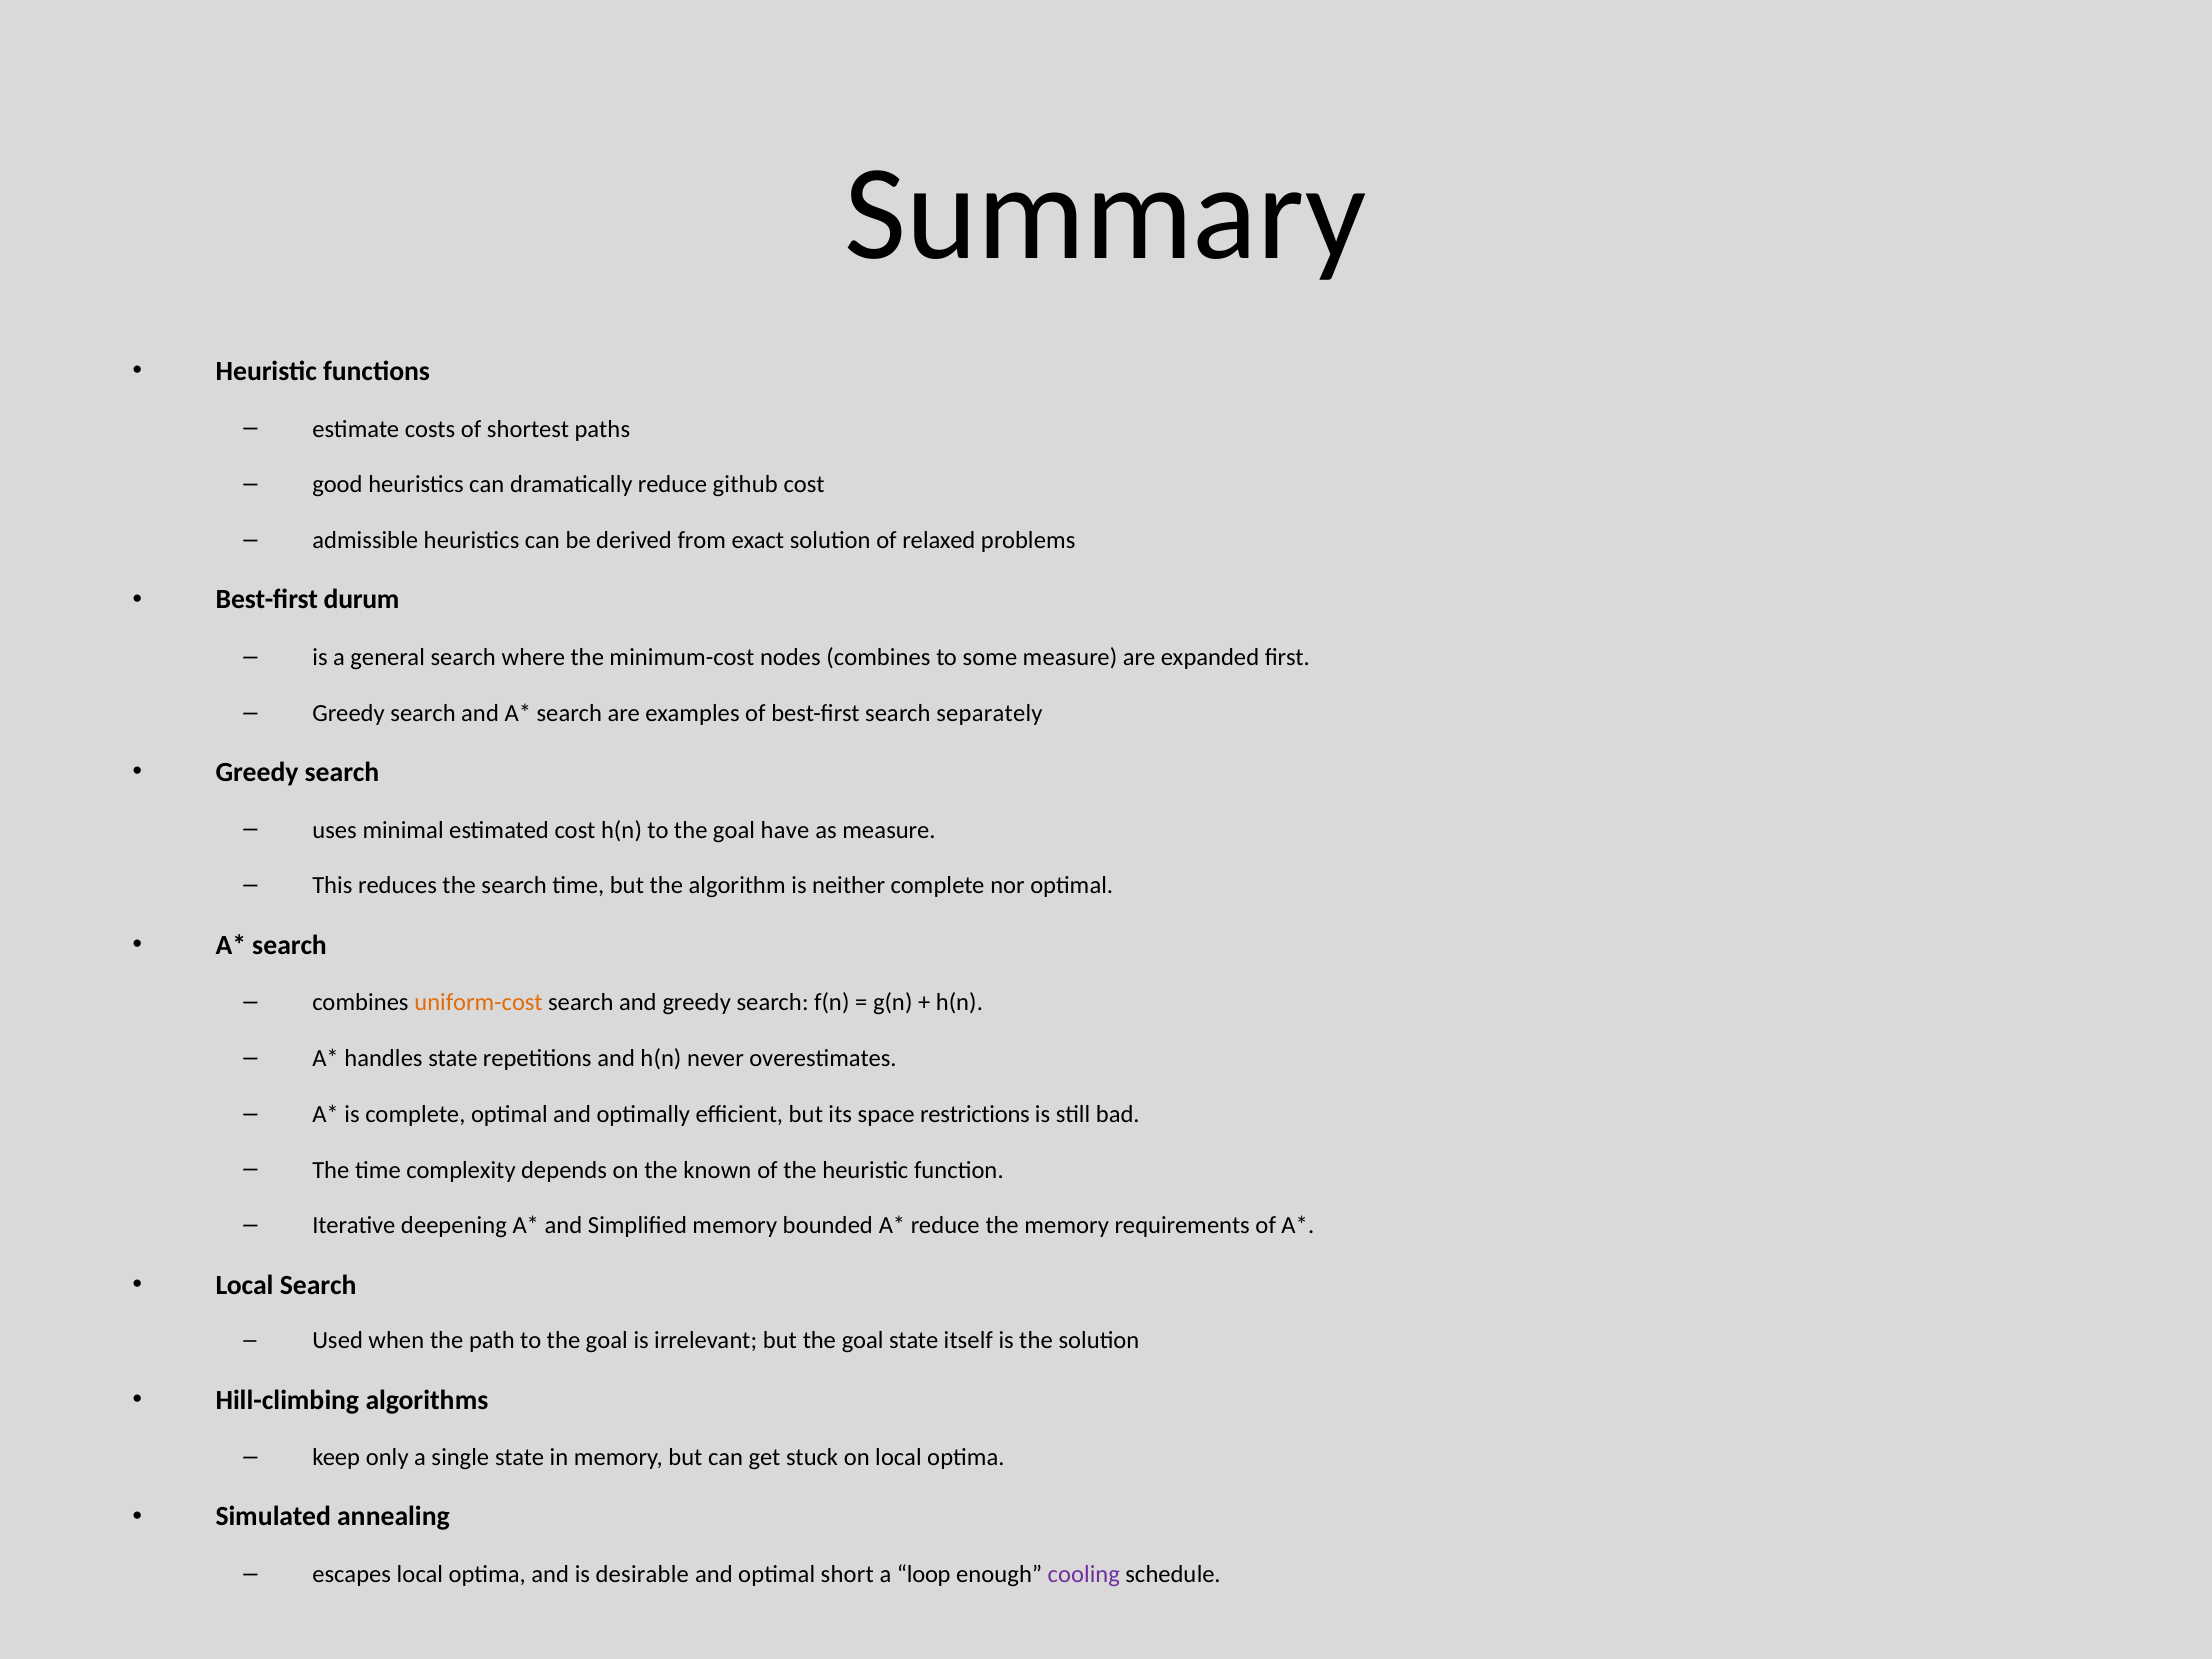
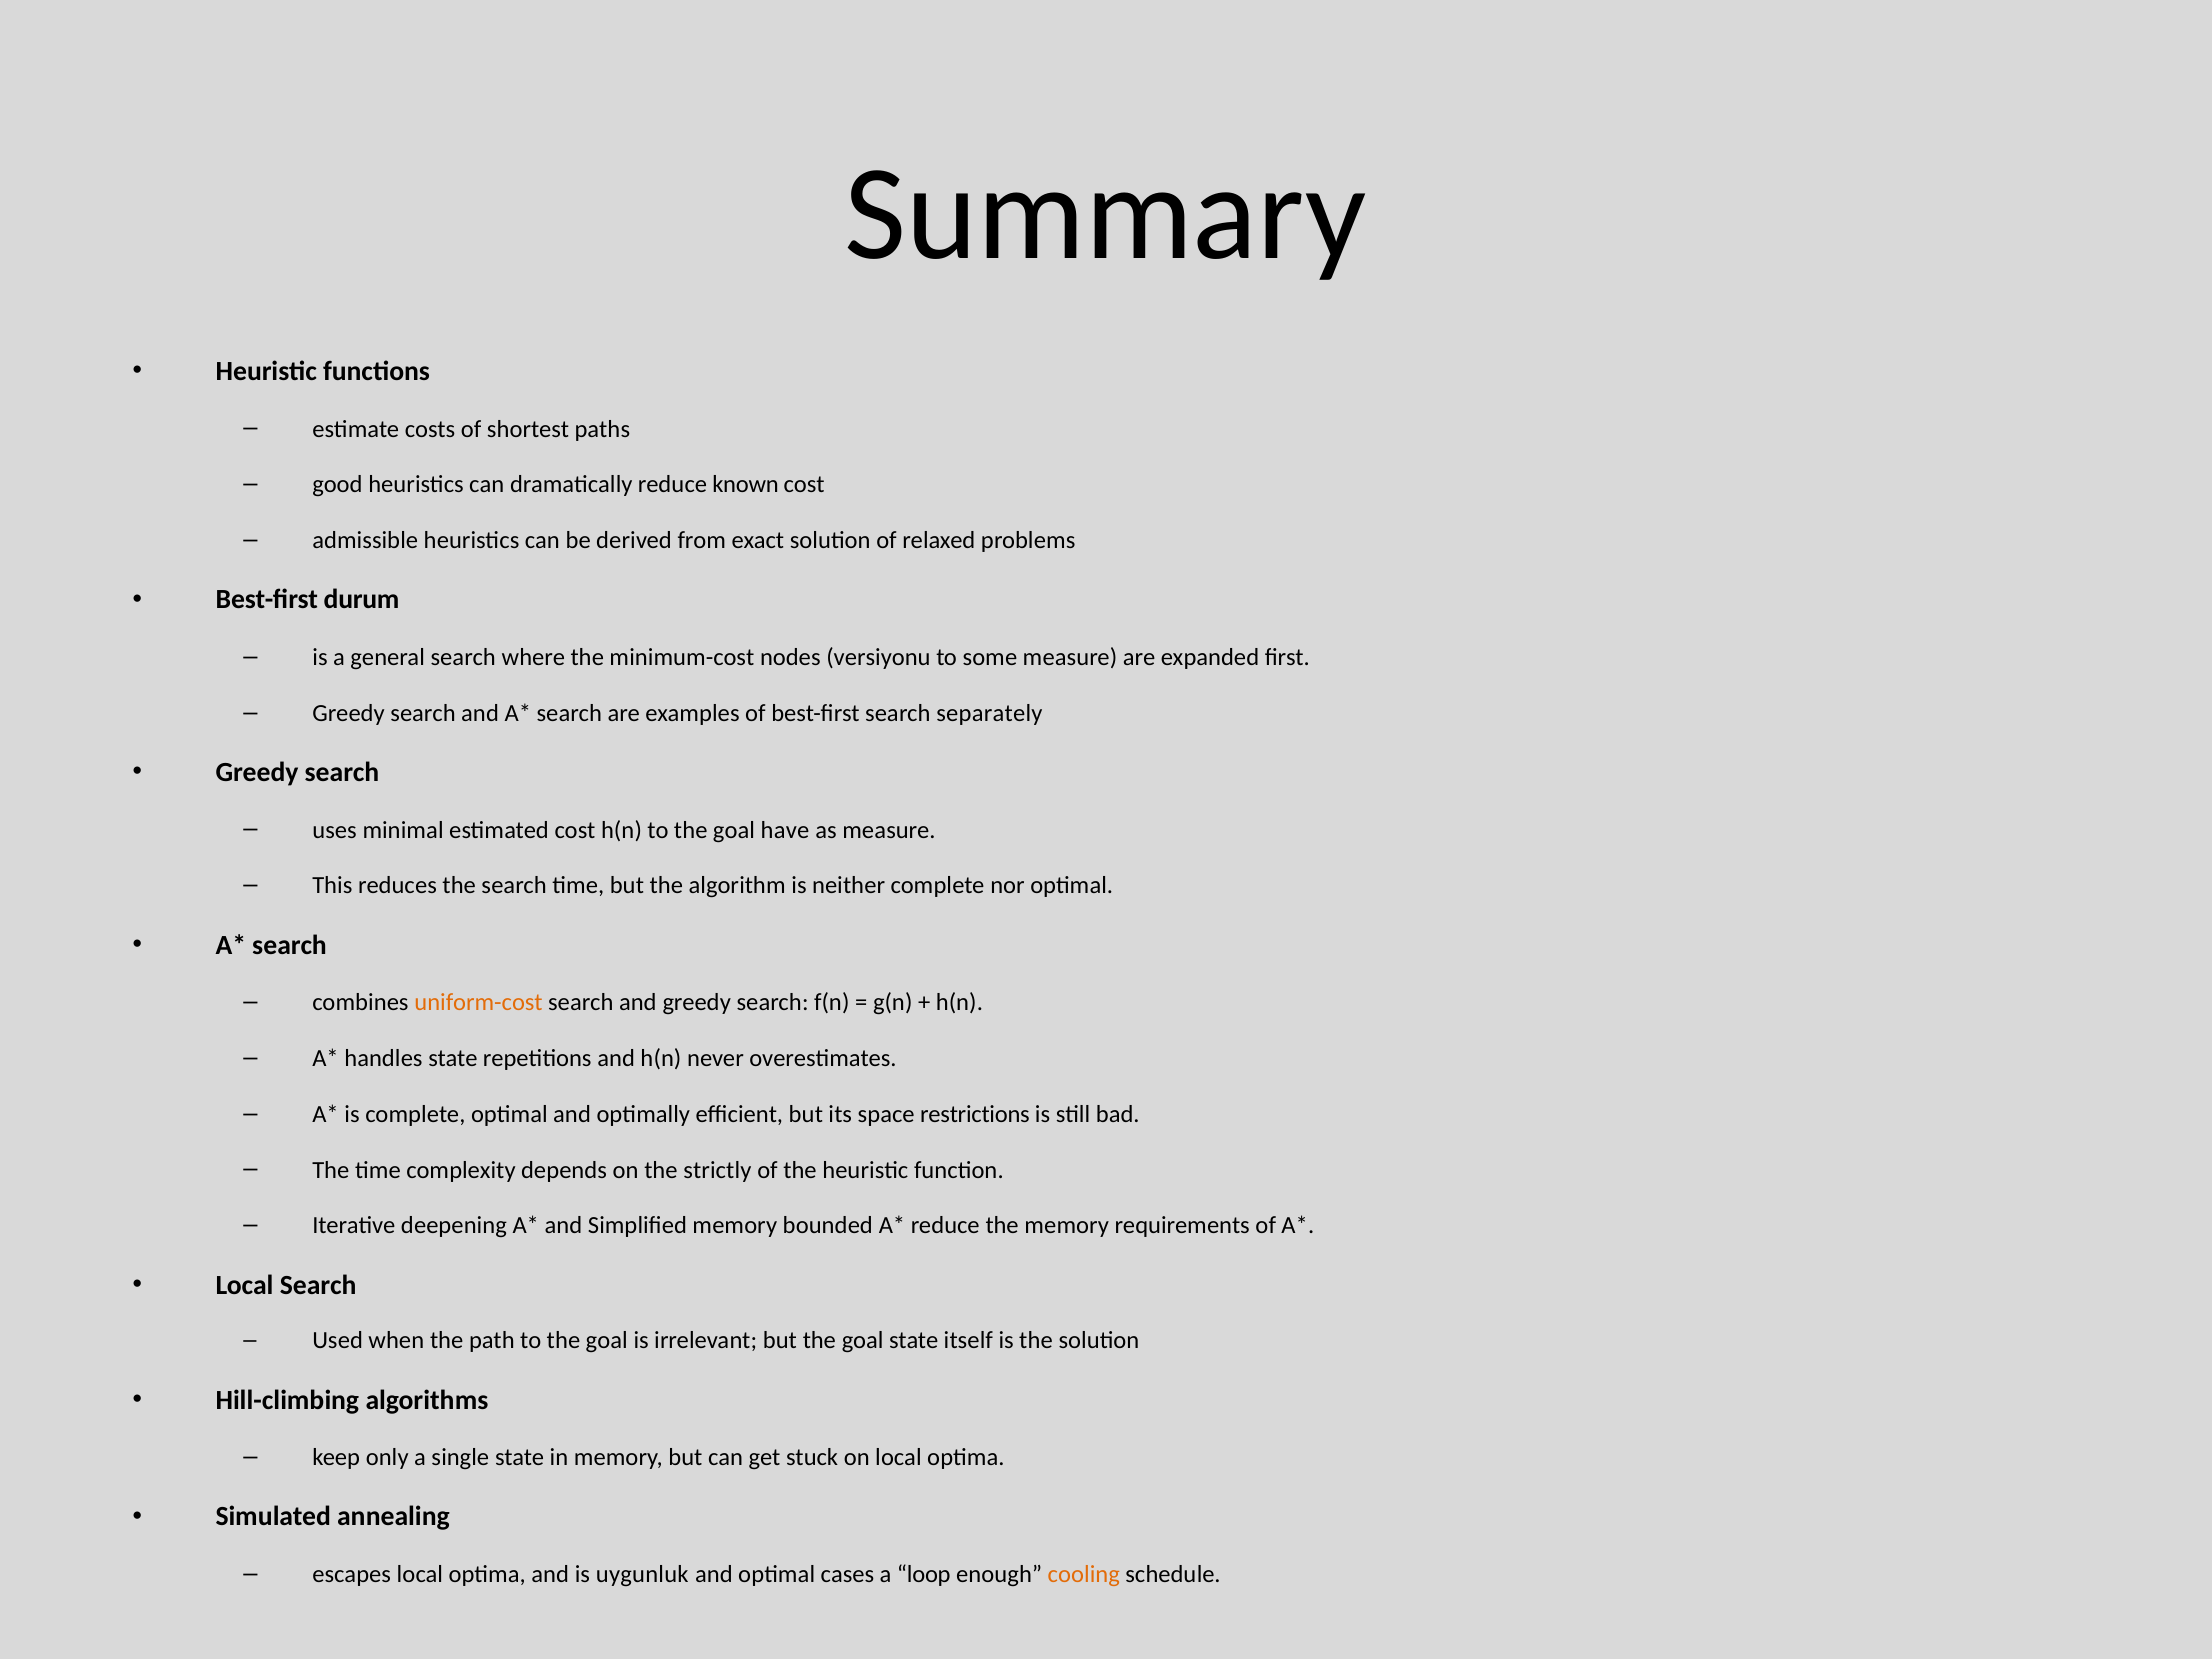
github: github -> known (745, 485)
nodes combines: combines -> versiyonu (878, 657)
known: known -> strictly (717, 1170)
desirable: desirable -> uygunluk (642, 1574)
short: short -> cases (847, 1574)
cooling colour: purple -> orange (1084, 1574)
